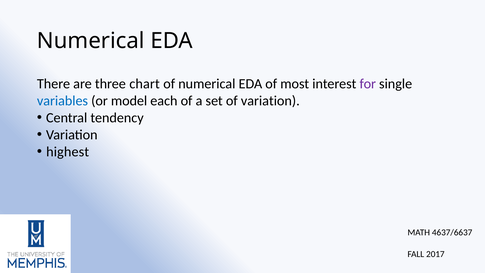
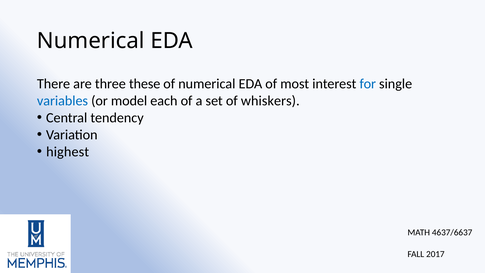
chart: chart -> these (145, 84)
for colour: purple -> blue (368, 84)
of variation: variation -> whiskers (270, 101)
